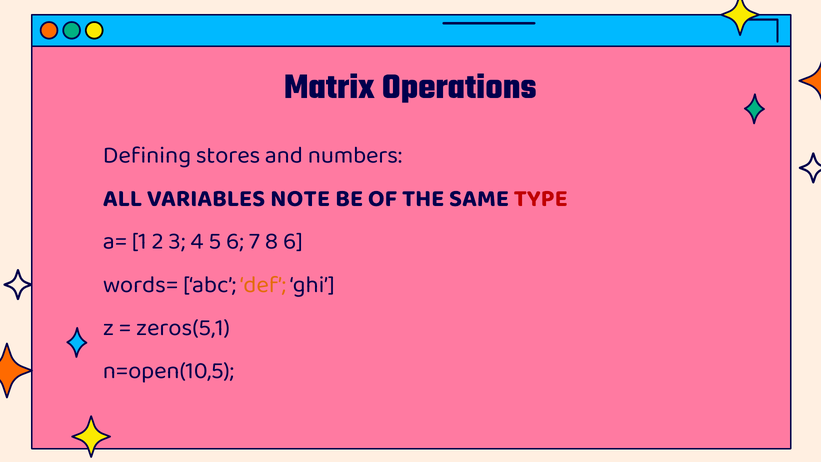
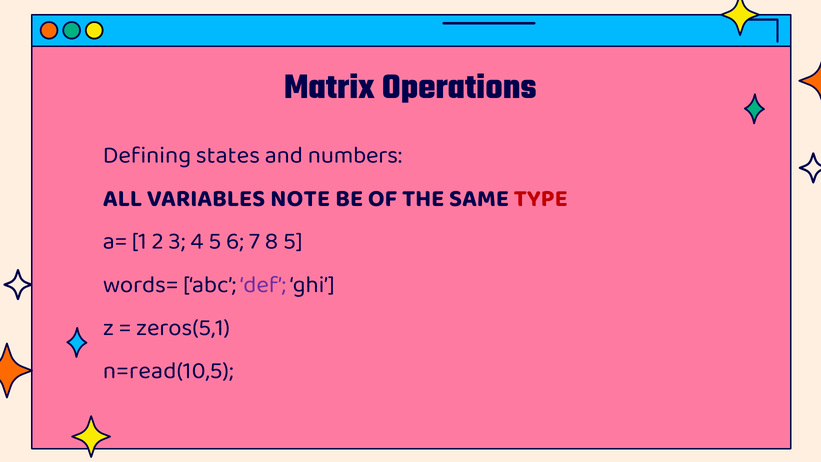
stores: stores -> states (228, 155)
8 6: 6 -> 5 (293, 241)
def colour: orange -> purple (263, 284)
n=open(10,5: n=open(10,5 -> n=read(10,5 (168, 370)
